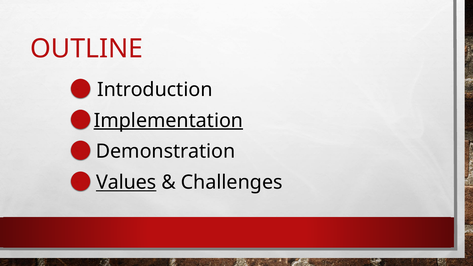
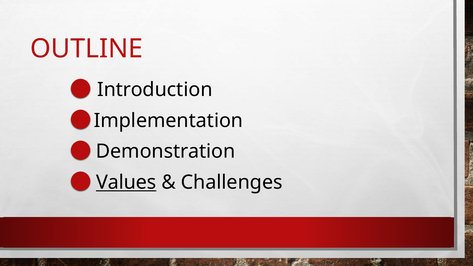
Implementation underline: present -> none (168, 121)
